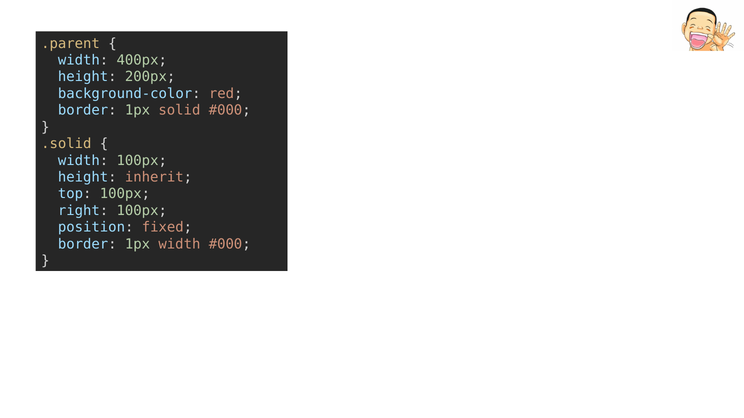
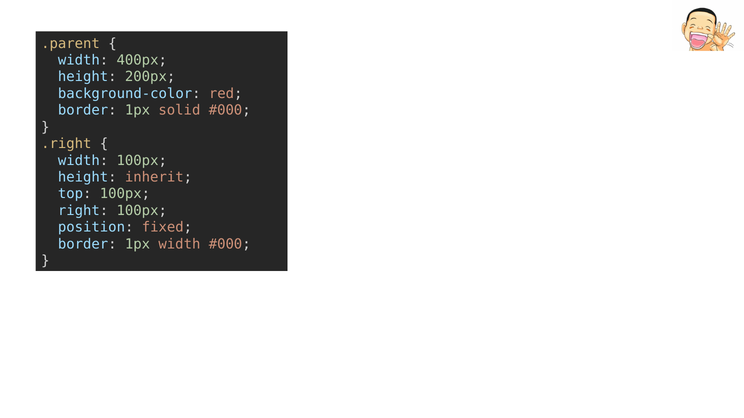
.solid: .solid -> .right (66, 144)
